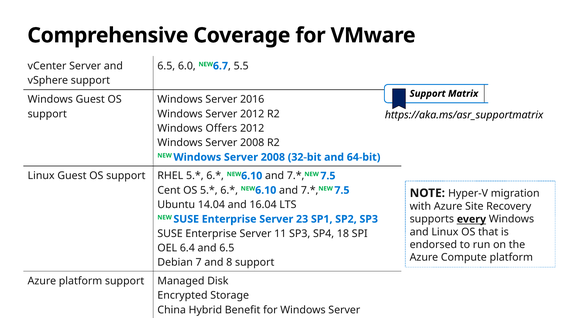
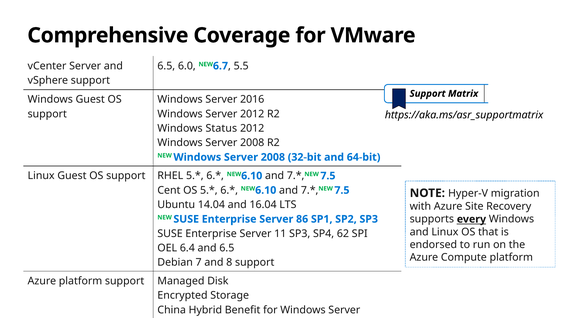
Offers: Offers -> Status (221, 128)
23: 23 -> 86 (302, 219)
18: 18 -> 62 (343, 234)
